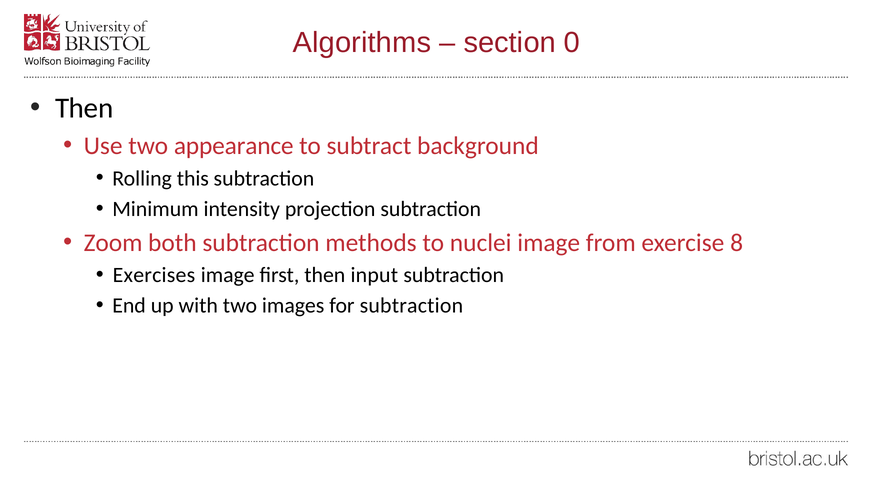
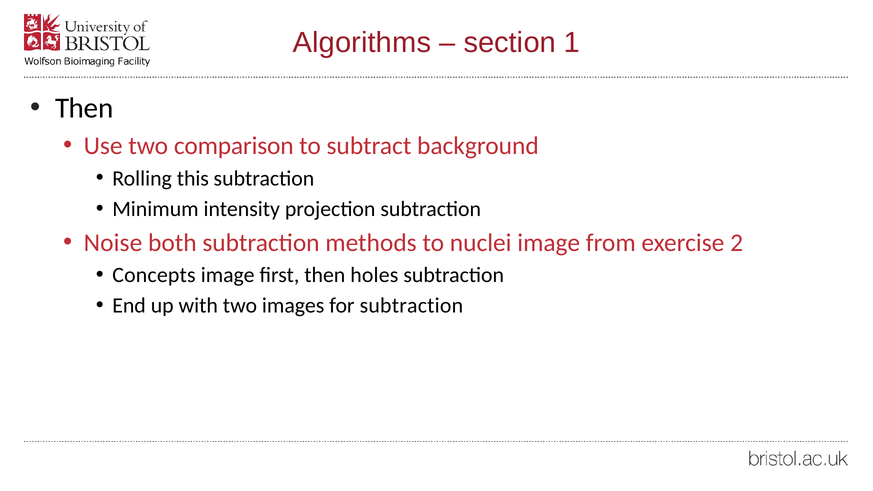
0: 0 -> 1 (572, 42)
appearance: appearance -> comparison (234, 146)
Zoom: Zoom -> Noise (113, 243)
8: 8 -> 2 (737, 243)
Exercises: Exercises -> Concepts (154, 275)
input: input -> holes (374, 275)
